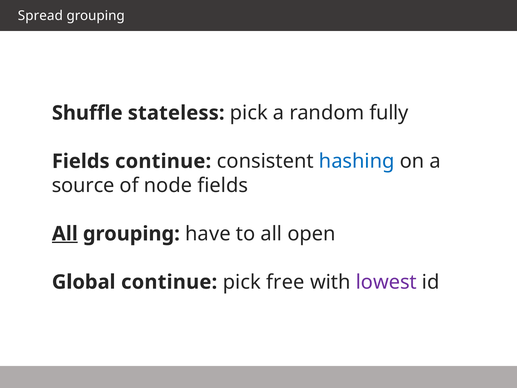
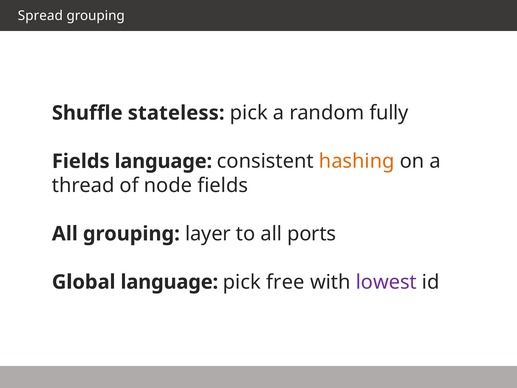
Fields continue: continue -> language (163, 161)
hashing colour: blue -> orange (357, 161)
source: source -> thread (83, 185)
All underline: present -> none (65, 234)
have: have -> layer (208, 234)
open: open -> ports (312, 234)
Global continue: continue -> language (169, 282)
